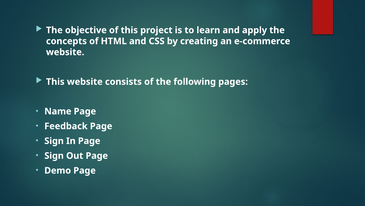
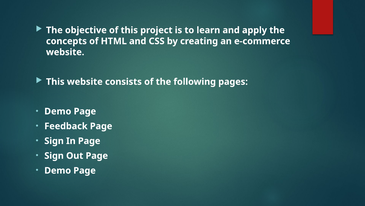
Name: Name -> Demo (58, 111)
